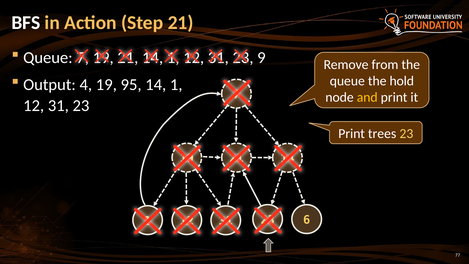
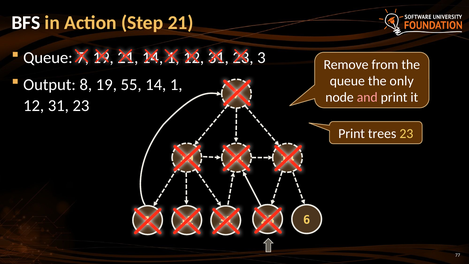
9: 9 -> 3 (261, 58)
hold: hold -> only (402, 81)
4: 4 -> 8 (86, 85)
95: 95 -> 55 (131, 85)
and colour: yellow -> pink (367, 97)
